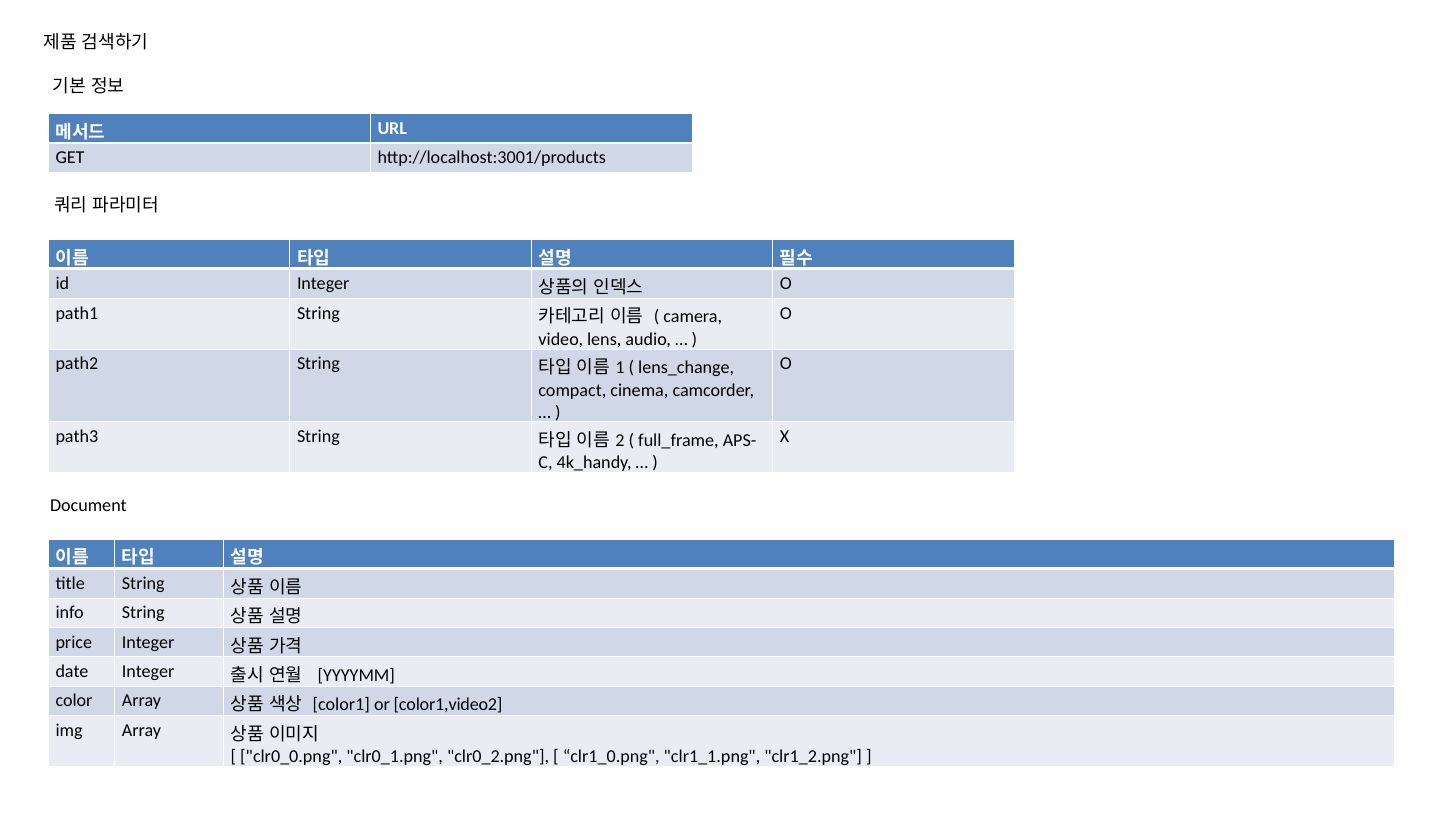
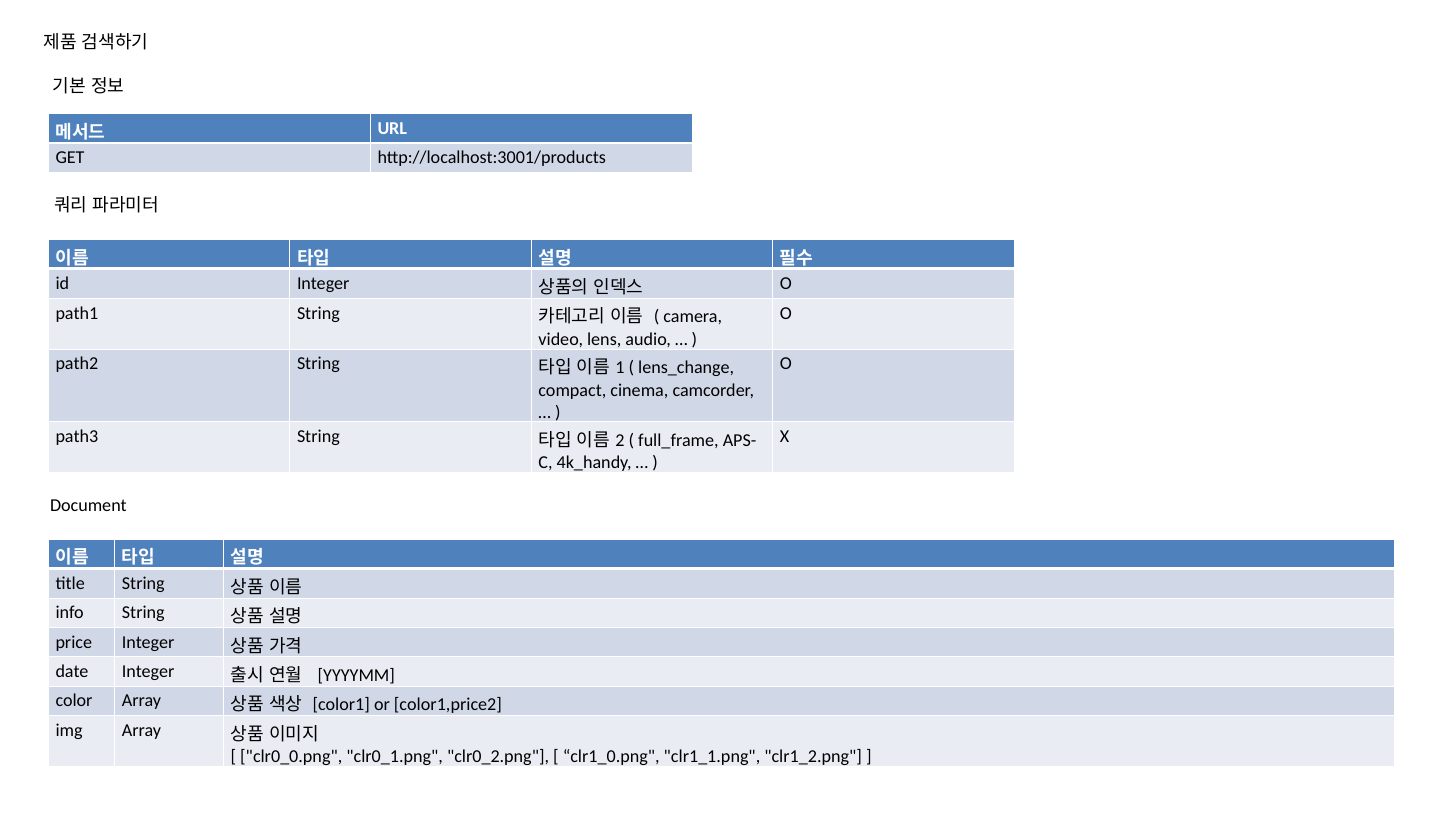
color1,video2: color1,video2 -> color1,price2 (448, 705)
